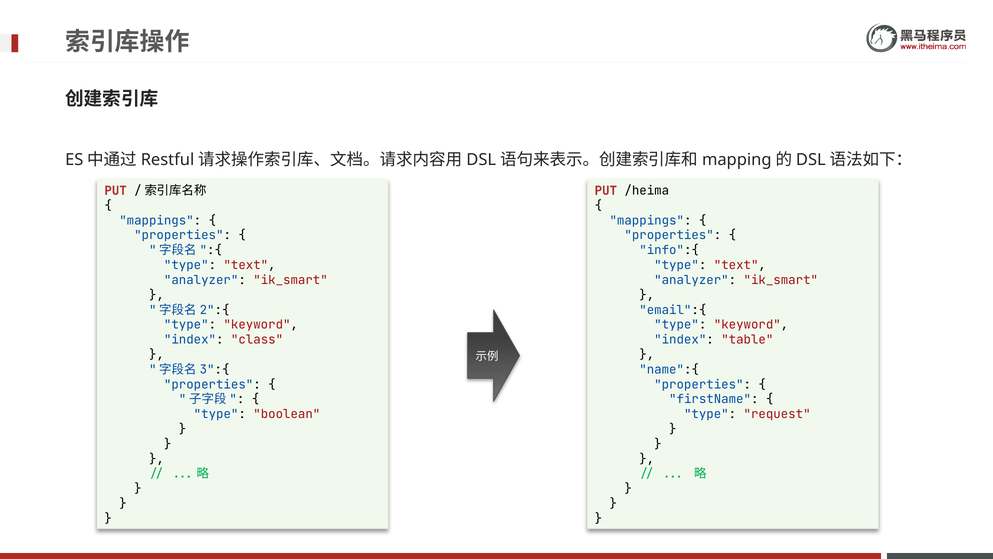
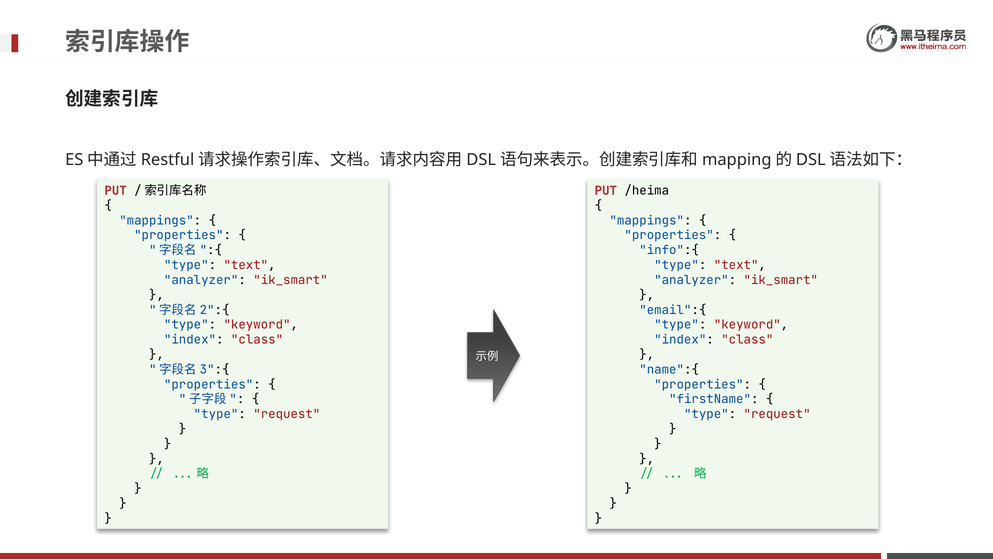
table: table -> class (747, 339)
boolean: boolean -> request (287, 414)
